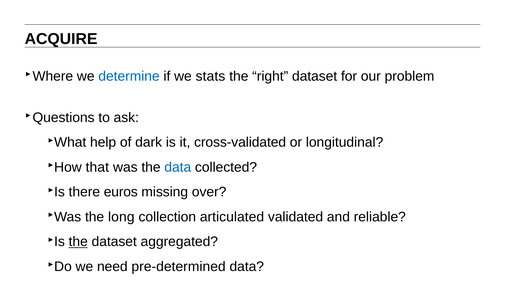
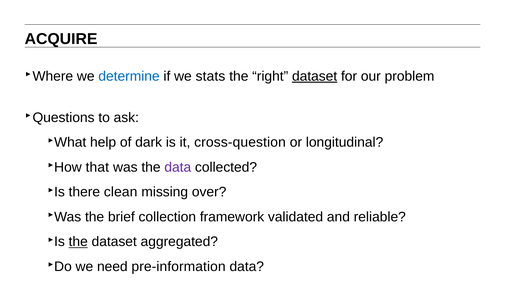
dataset underline: none -> present (315, 76)
cross-validated: cross-validated -> cross-question (240, 143)
data colour: blue -> purple (178, 168)
euros: euros -> clean (121, 192)
long: long -> brief (121, 217)
articulated: articulated -> framework (232, 217)
pre-determined: pre-determined -> pre-information (179, 267)
